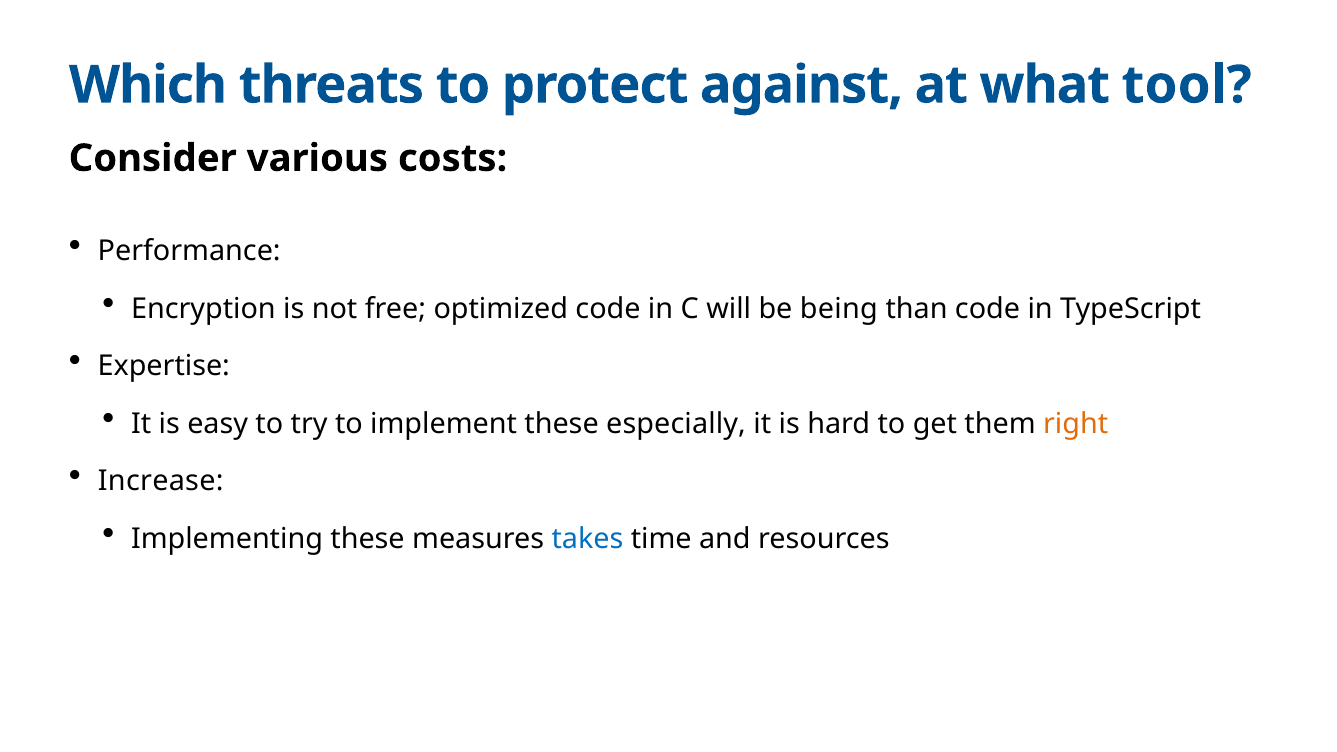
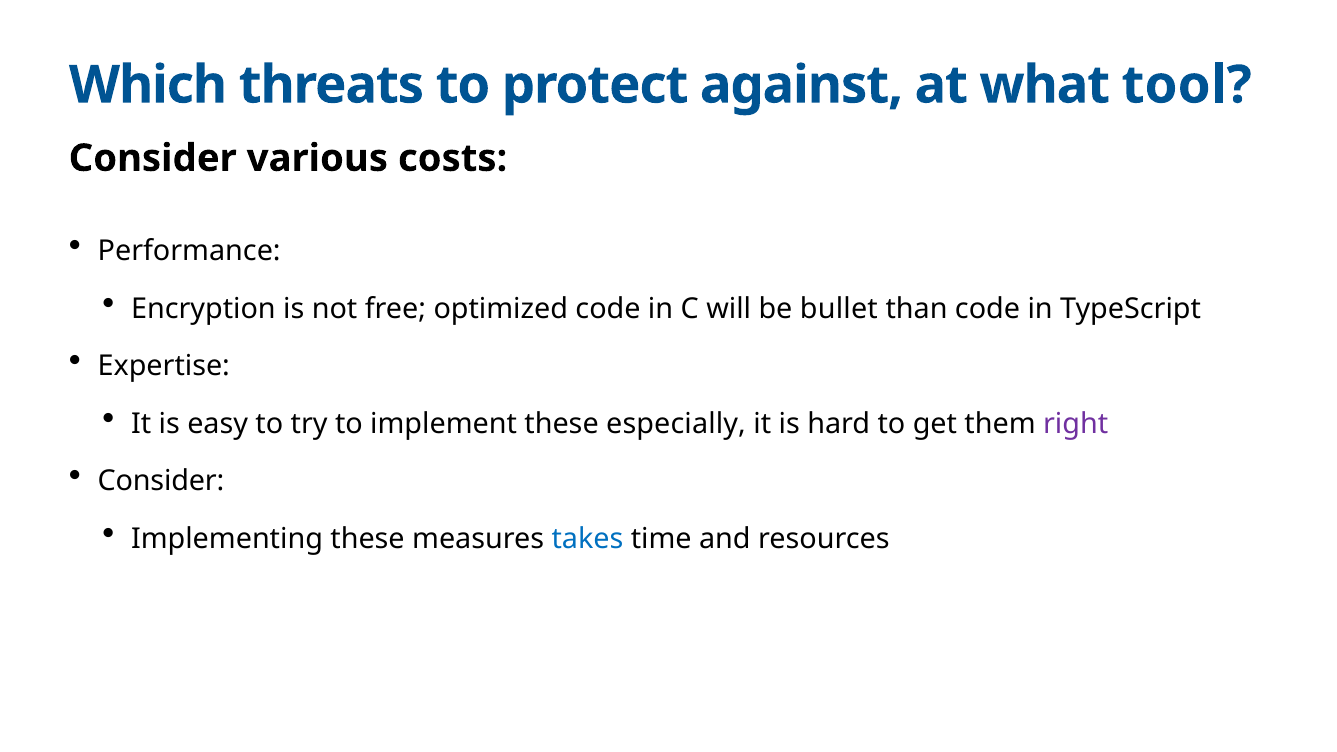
being: being -> bullet (839, 309)
right colour: orange -> purple (1076, 424)
Increase: Increase -> Consider (161, 481)
